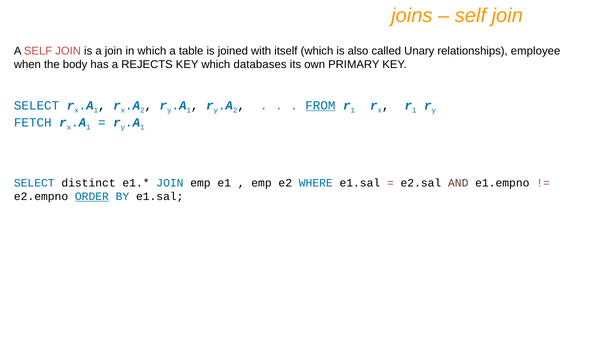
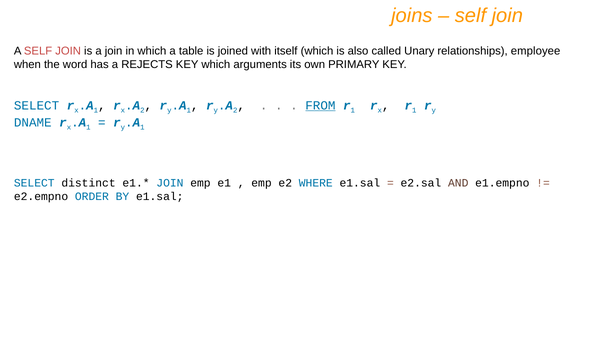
body: body -> word (75, 65)
databases: databases -> arguments (260, 65)
FETCH: FETCH -> DNAME (33, 123)
ORDER underline: present -> none (92, 197)
